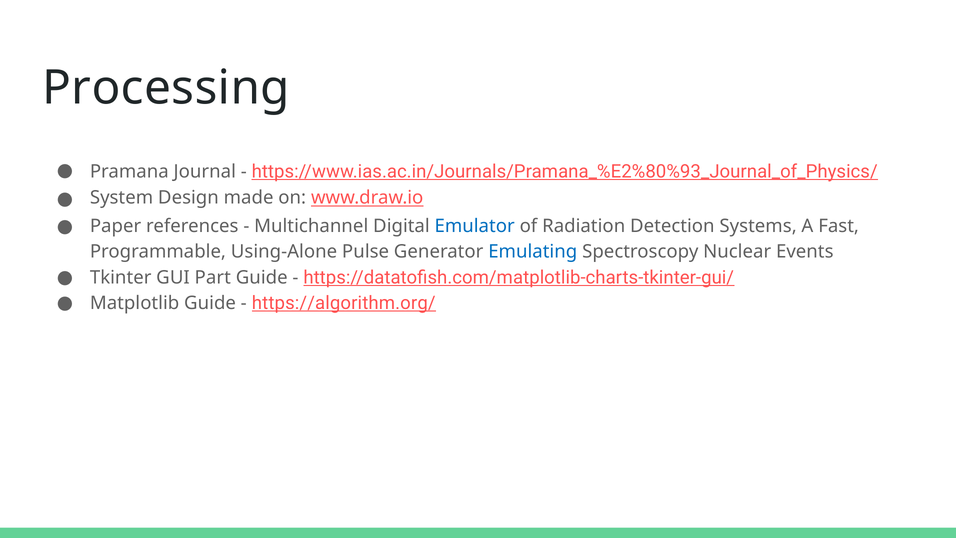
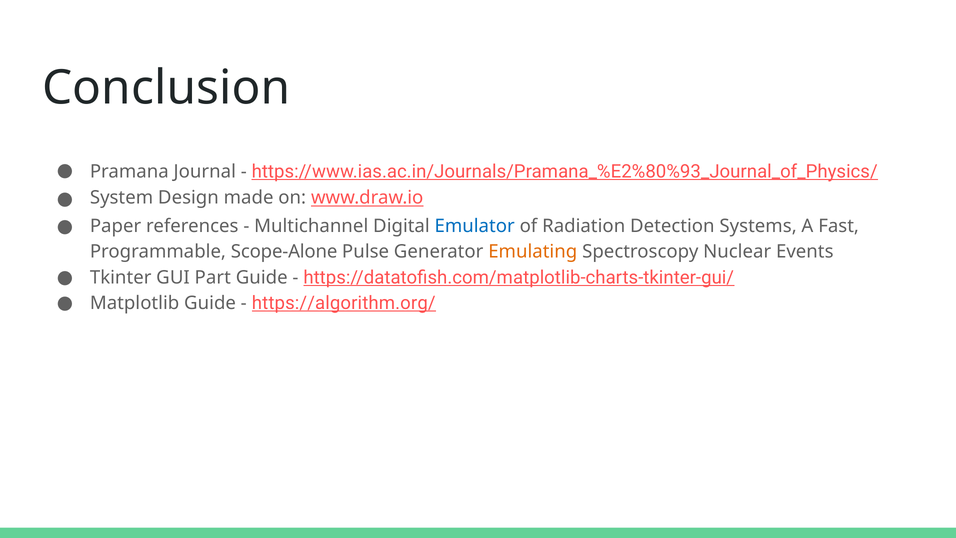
Processing: Processing -> Conclusion (166, 88)
Using-Alone: Using-Alone -> Scope-Alone (284, 252)
Emulating colour: blue -> orange (533, 252)
